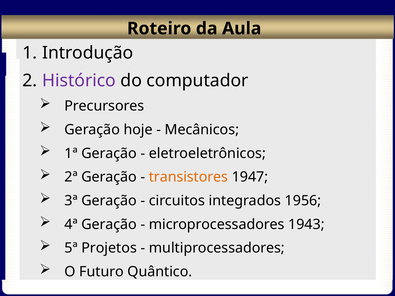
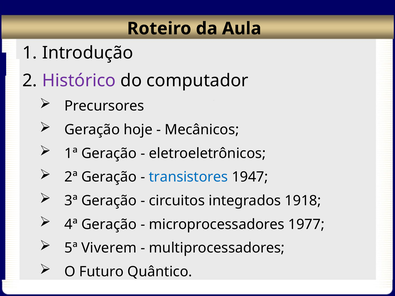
transistores colour: orange -> blue (188, 177)
1956: 1956 -> 1918 (303, 201)
1943: 1943 -> 1977 (306, 225)
Projetos: Projetos -> Viverem (109, 248)
